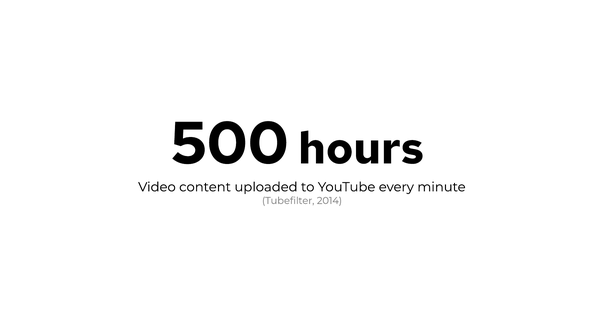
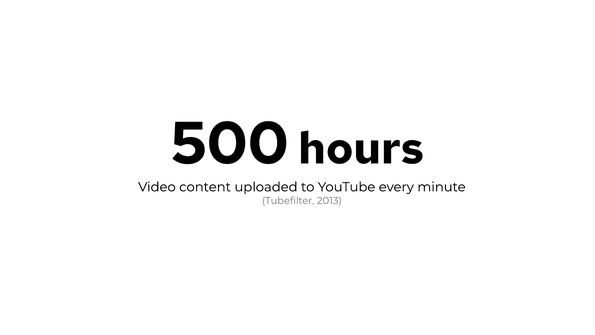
2014: 2014 -> 2013 (329, 201)
